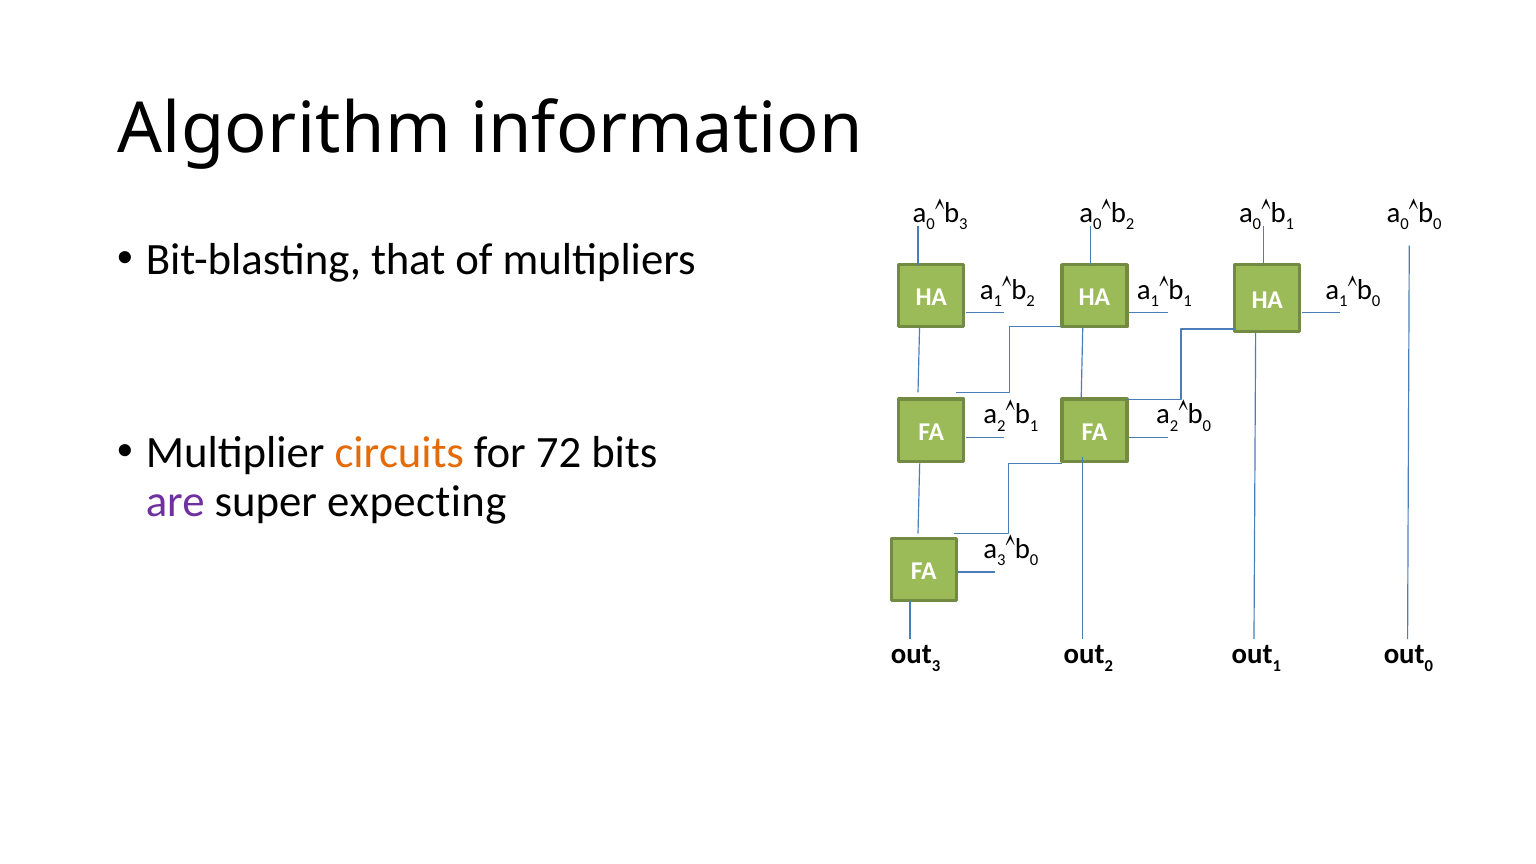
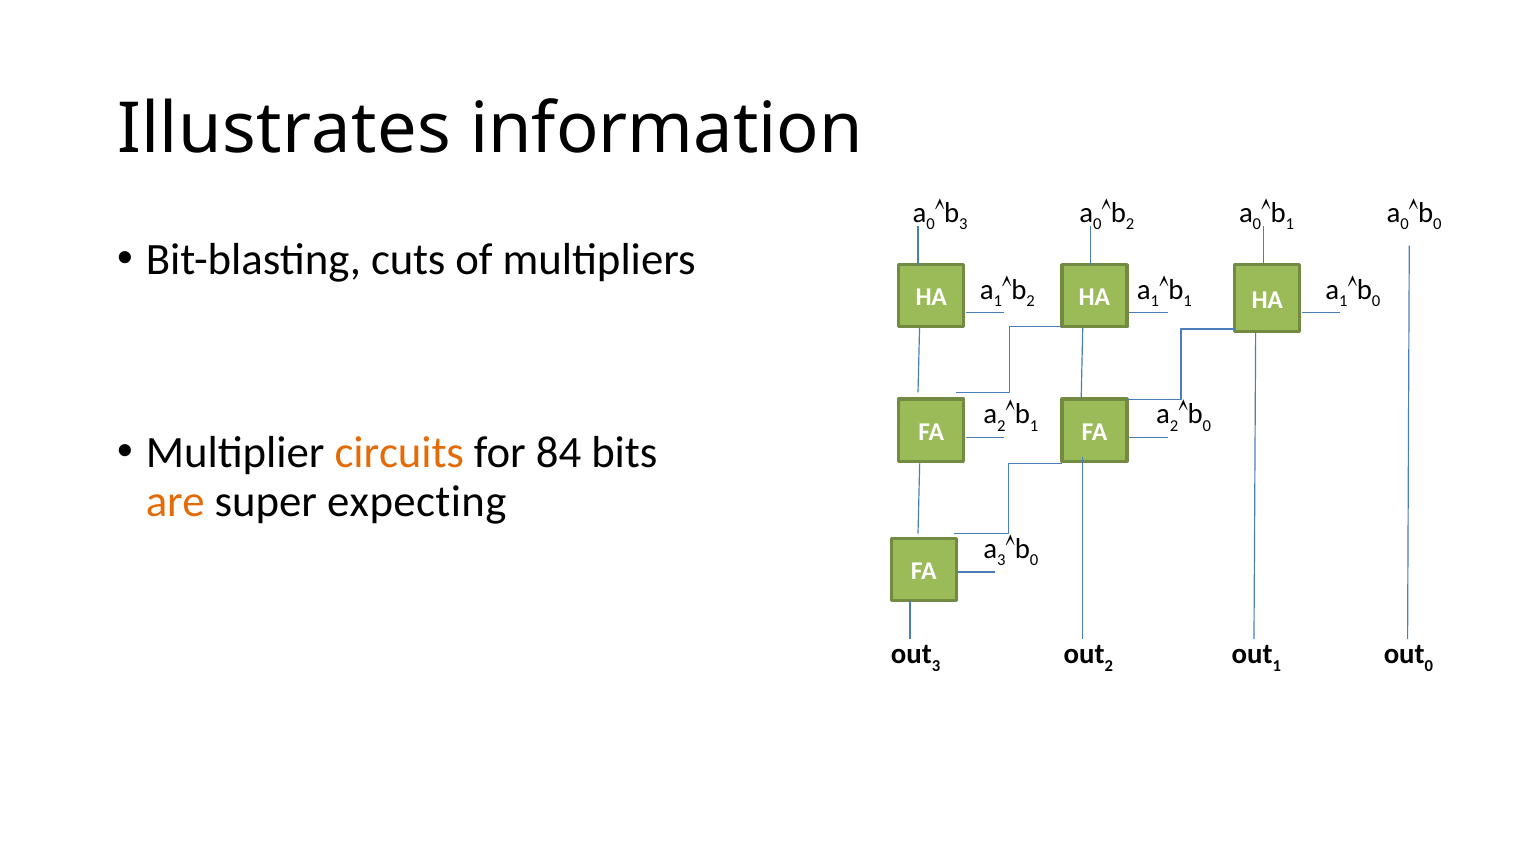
Algorithm: Algorithm -> Illustrates (284, 129)
that: that -> cuts (408, 260)
72: 72 -> 84 (559, 453)
are colour: purple -> orange (175, 501)
